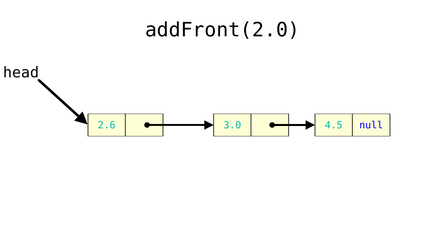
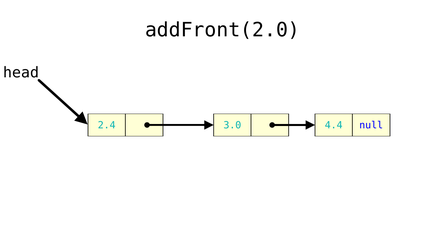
2.6: 2.6 -> 2.4 (107, 125)
4.5: 4.5 -> 4.4 (334, 125)
